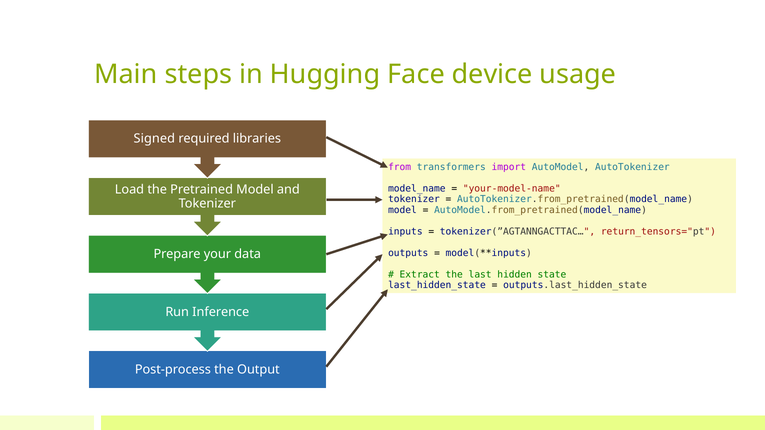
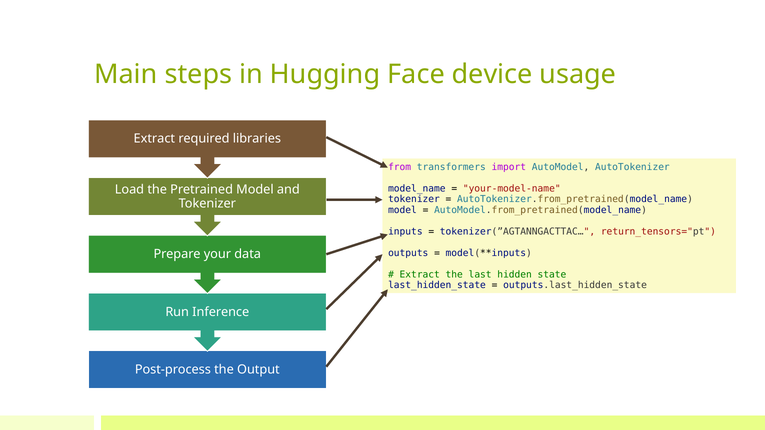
Signed: Signed -> Extract (154, 139)
